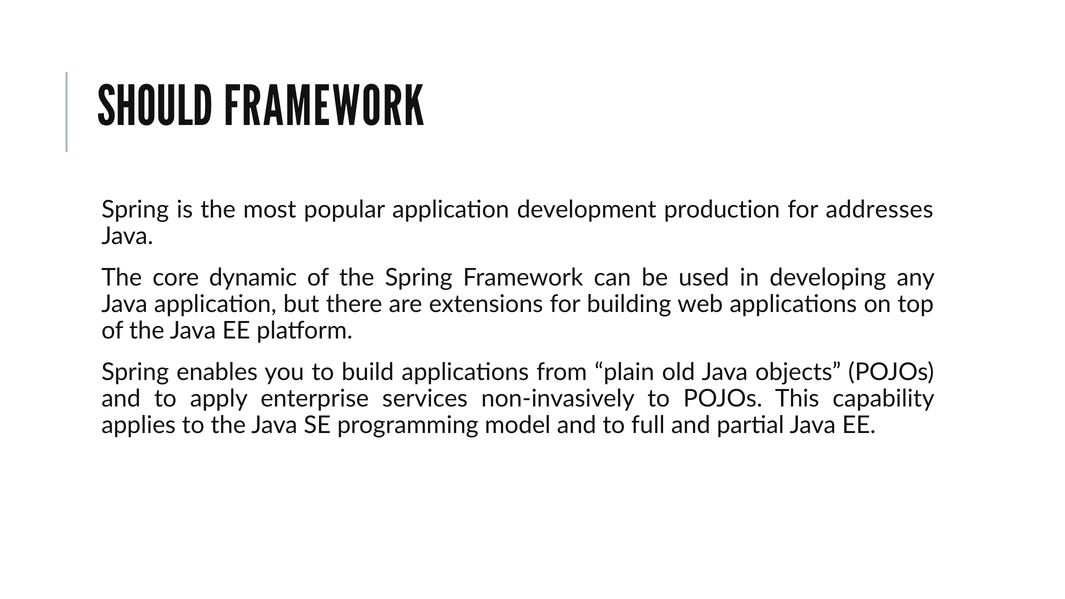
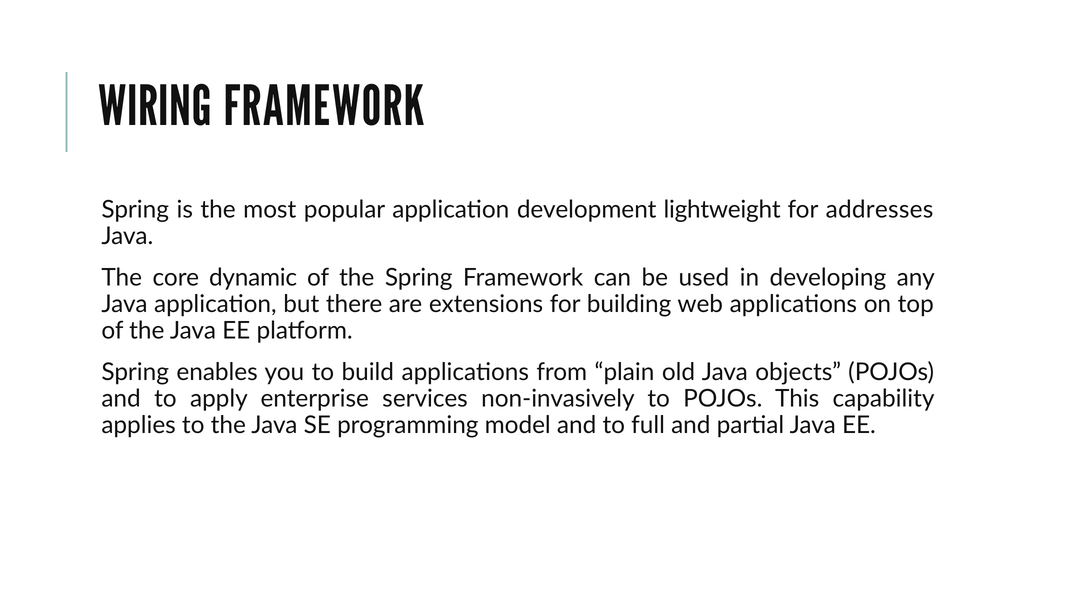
SHOULD: SHOULD -> WIRING (155, 107)
production: production -> lightweight (722, 210)
